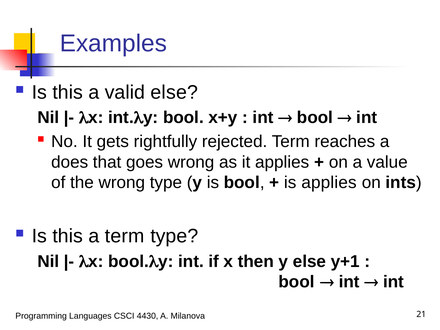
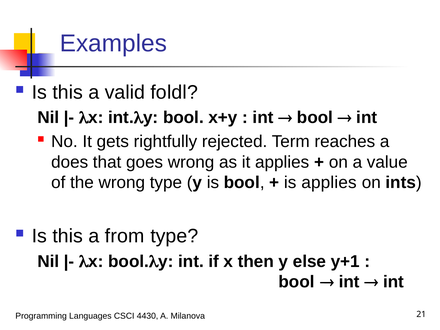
valid else: else -> foldl (174, 92)
a term: term -> from (125, 236)
